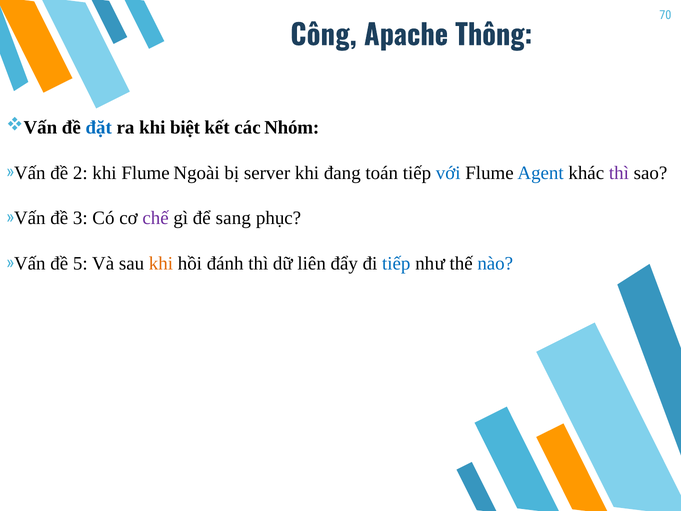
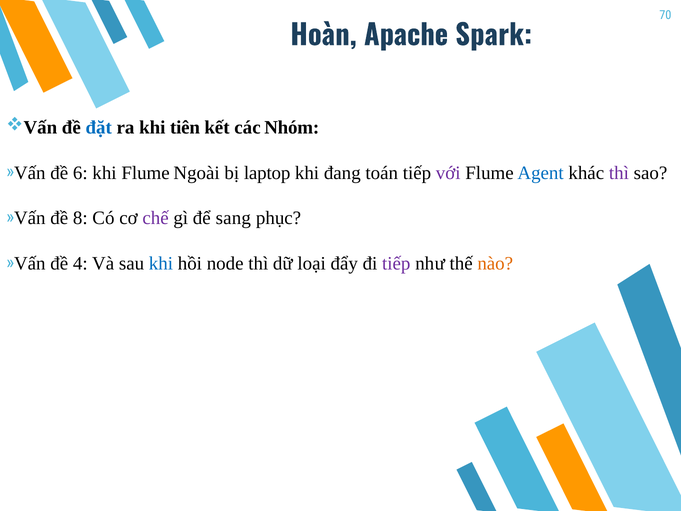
Công: Công -> Hoàn (324, 36)
Thông: Thông -> Spark (494, 36)
biệt: biệt -> tiên (185, 127)
2: 2 -> 6 (80, 173)
server: server -> laptop (267, 173)
với colour: blue -> purple (448, 173)
3: 3 -> 8 (80, 218)
5: 5 -> 4 (80, 263)
khi colour: orange -> blue (161, 263)
đánh: đánh -> node (225, 263)
liên: liên -> loại (312, 263)
tiếp colour: blue -> purple (396, 263)
nào colour: blue -> orange (495, 263)
